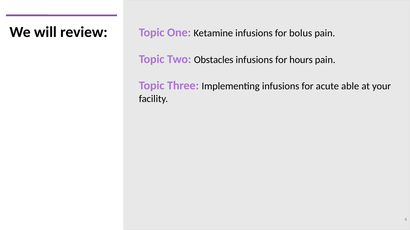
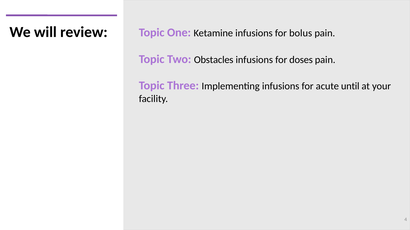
hours: hours -> doses (301, 60)
able: able -> until (350, 86)
